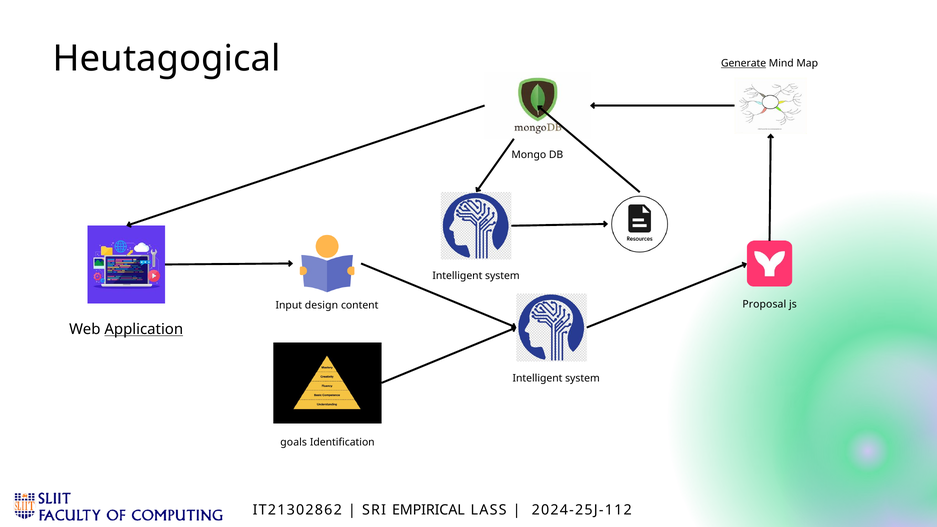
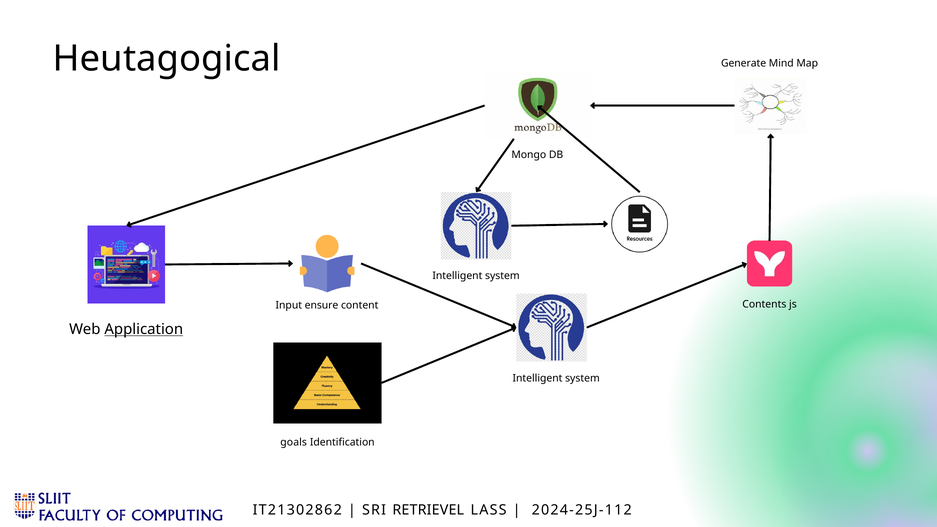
Generate underline: present -> none (744, 63)
Proposal: Proposal -> Contents (764, 304)
design: design -> ensure (322, 305)
EMPIRICAL: EMPIRICAL -> RETRIEVEL (428, 510)
